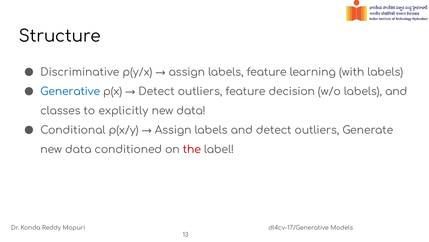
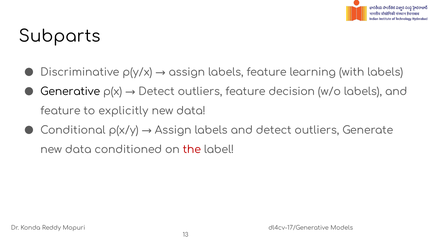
Structure: Structure -> Subparts (60, 36)
Generative colour: blue -> black (70, 91)
classes: classes -> feature (60, 111)
